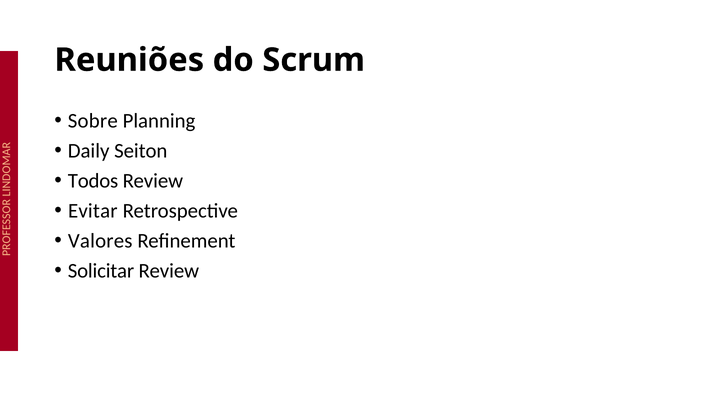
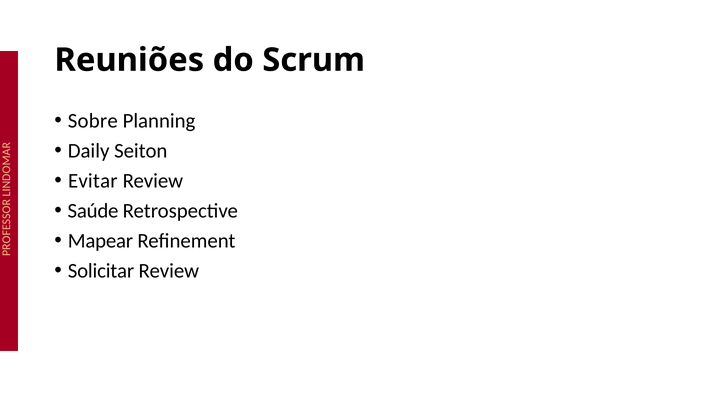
Todos: Todos -> Evitar (93, 181)
Evitar: Evitar -> Saúde (93, 211)
Valores: Valores -> Mapear (100, 240)
